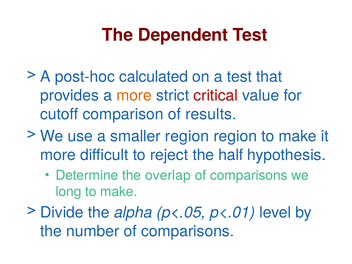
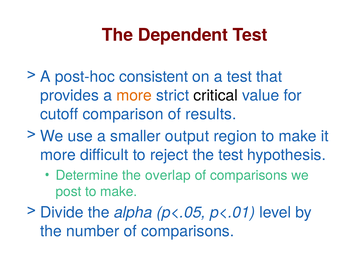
calculated: calculated -> consistent (154, 77)
critical colour: red -> black (216, 96)
smaller region: region -> output (187, 136)
the half: half -> test (231, 155)
long: long -> post (68, 192)
